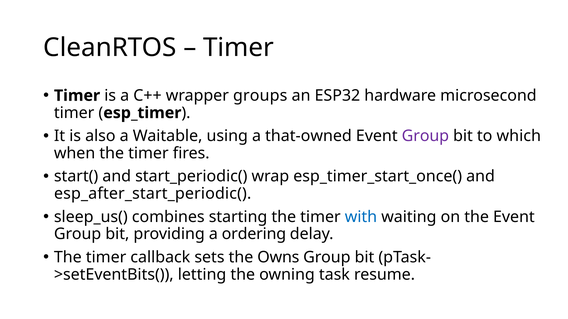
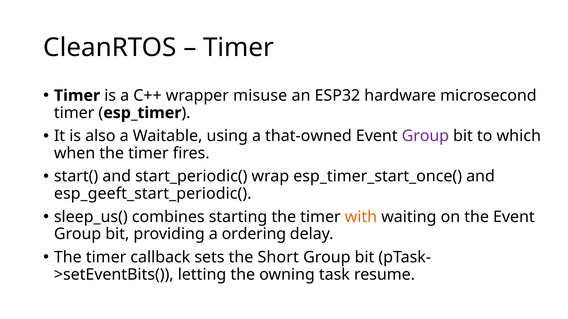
groups: groups -> misuse (260, 96)
esp_after_start_periodic(: esp_after_start_periodic( -> esp_geeft_start_periodic( (153, 194)
with colour: blue -> orange (361, 217)
Owns: Owns -> Short (278, 258)
